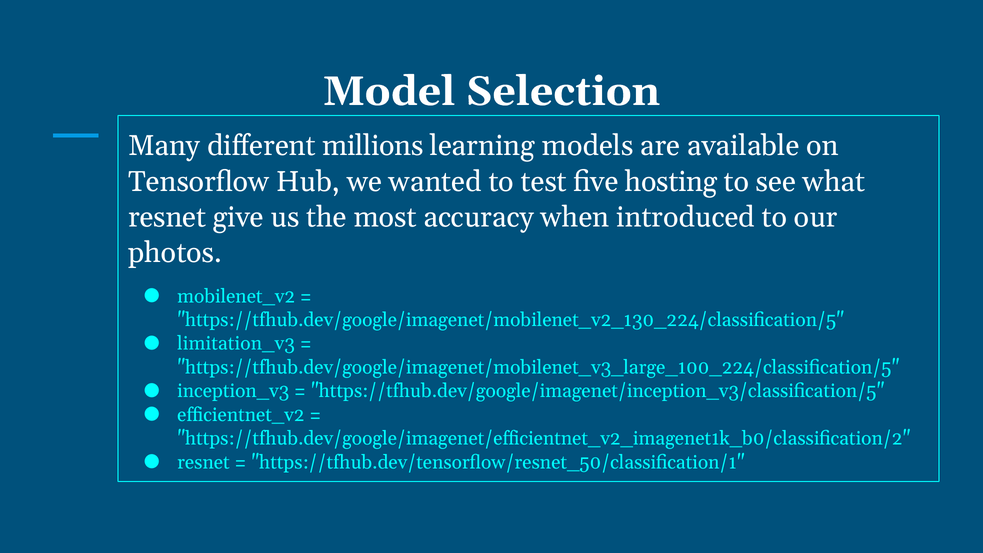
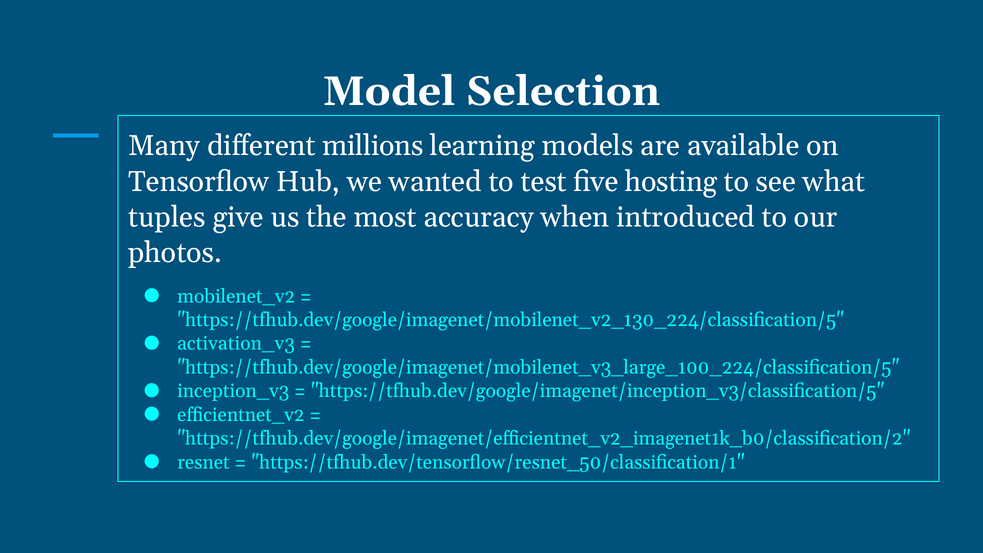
resnet: resnet -> tuples (167, 217)
limitation_v3: limitation_v3 -> activation_v3 (236, 344)
